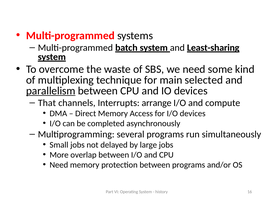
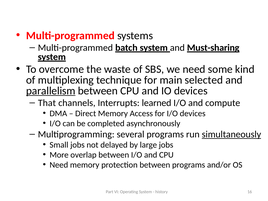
Least-sharing: Least-sharing -> Must-sharing (213, 48)
arrange: arrange -> learned (157, 103)
simultaneously underline: none -> present (231, 134)
